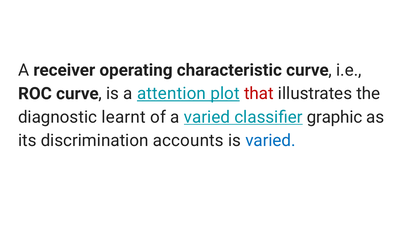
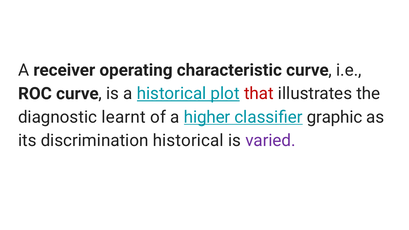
a attention: attention -> historical (172, 94)
a varied: varied -> higher (207, 117)
discrimination accounts: accounts -> historical (188, 141)
varied colour: blue -> purple (271, 141)
